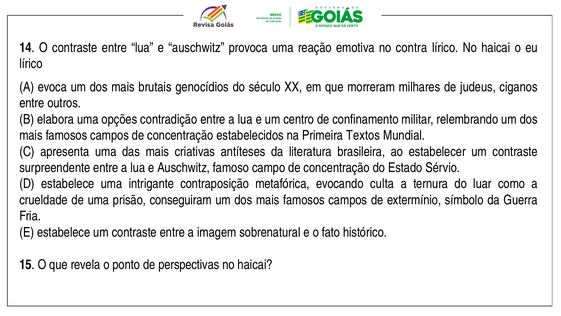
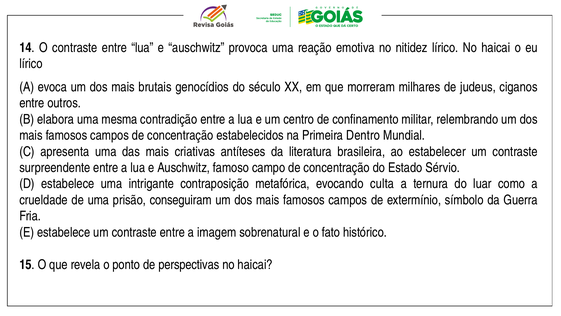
contra: contra -> nitidez (412, 48)
opções: opções -> mesma (119, 119)
Textos: Textos -> Dentro (363, 135)
